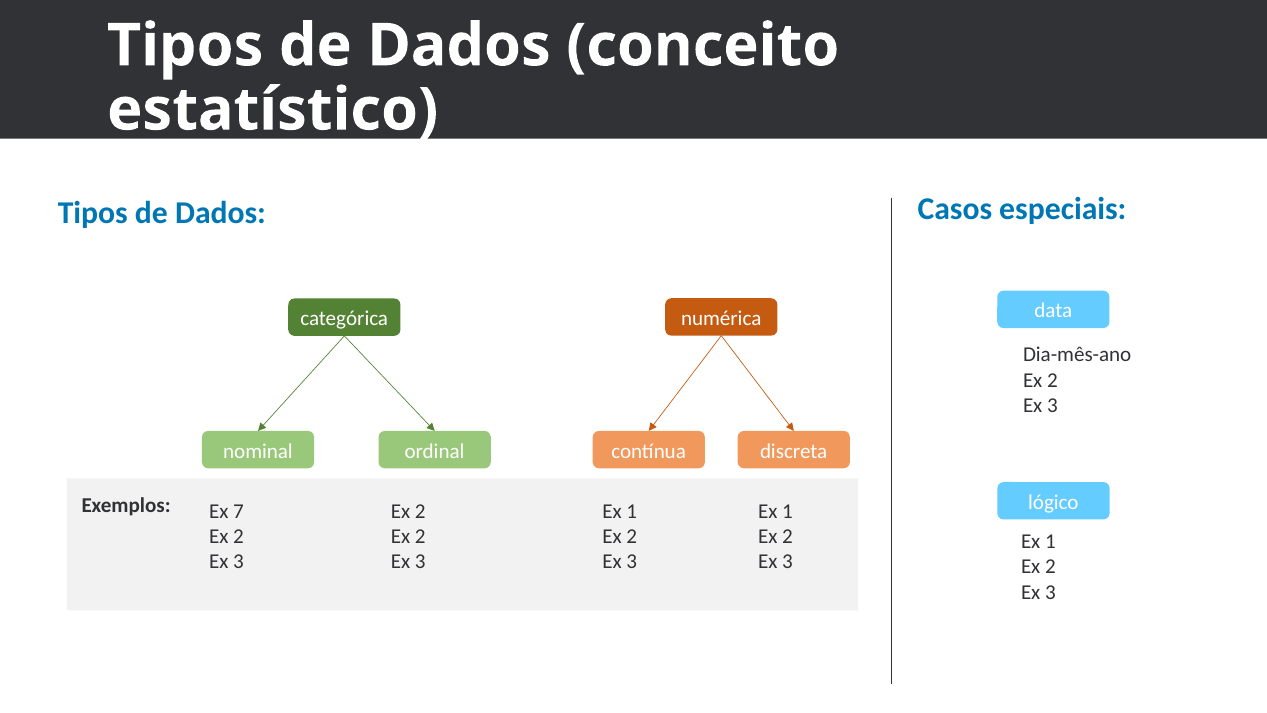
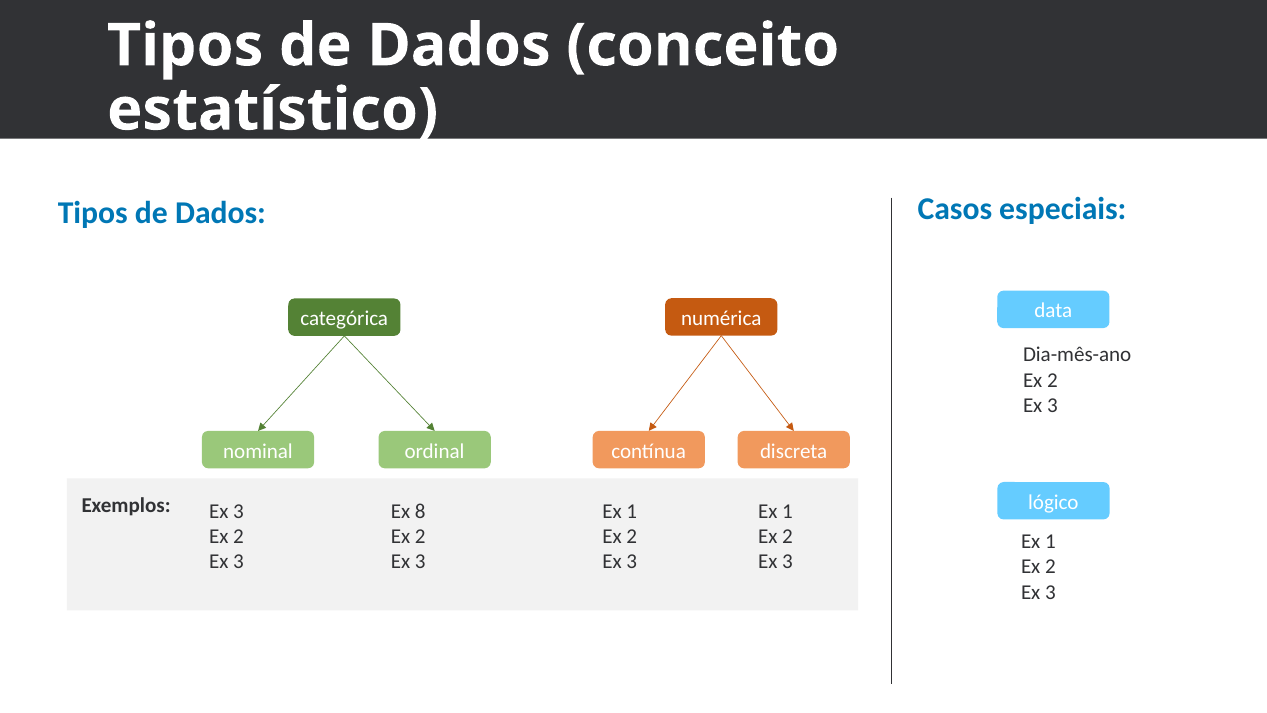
7: 7 -> 3 (239, 511)
2: 2 -> 8 (420, 511)
